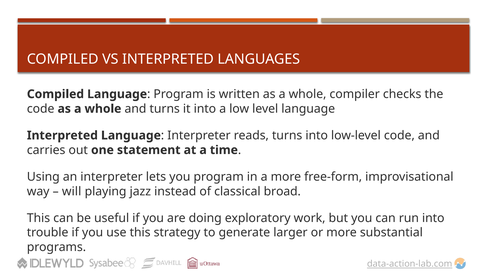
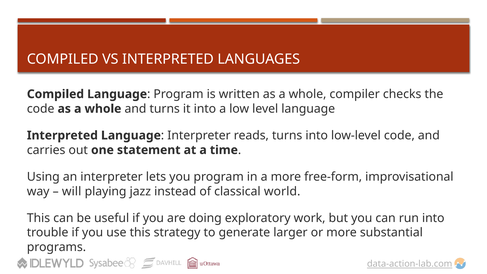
broad: broad -> world (282, 191)
